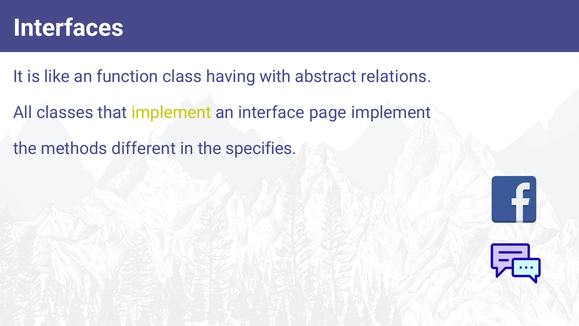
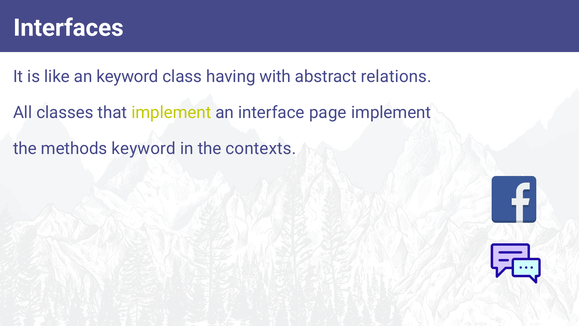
an function: function -> keyword (127, 76)
methods different: different -> keyword (144, 148)
specifies: specifies -> contexts (261, 148)
